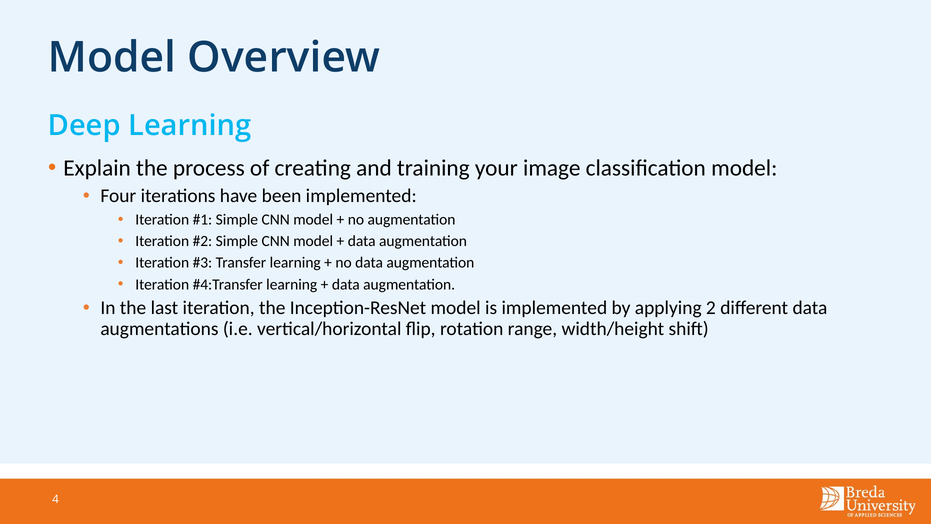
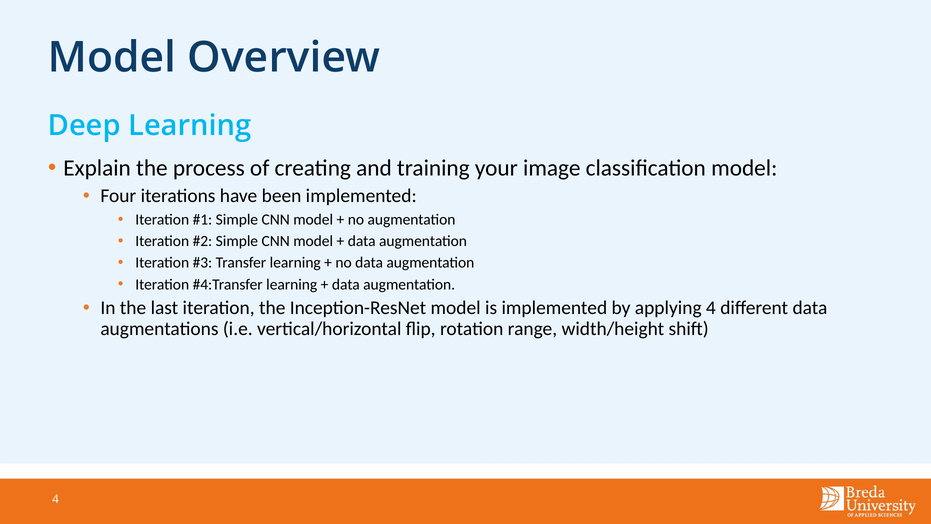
applying 2: 2 -> 4 (711, 308)
